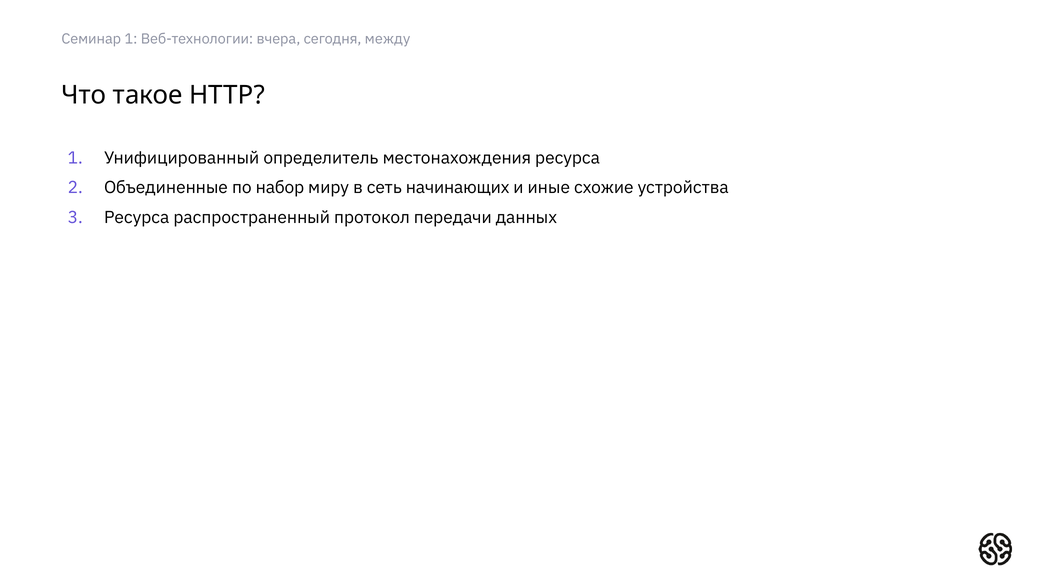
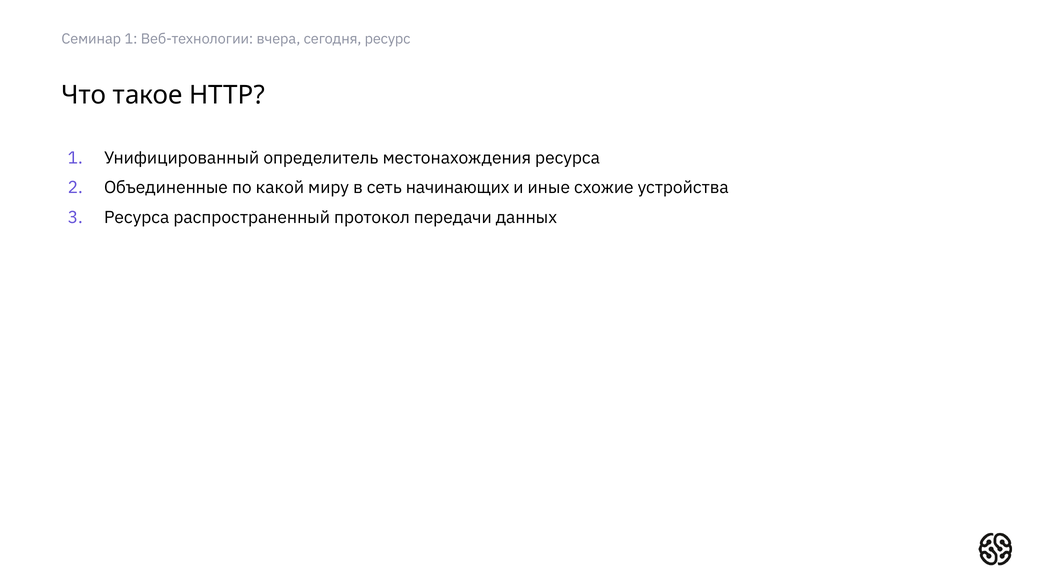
между: между -> ресурс (388, 39)
набор: набор -> какой (280, 188)
